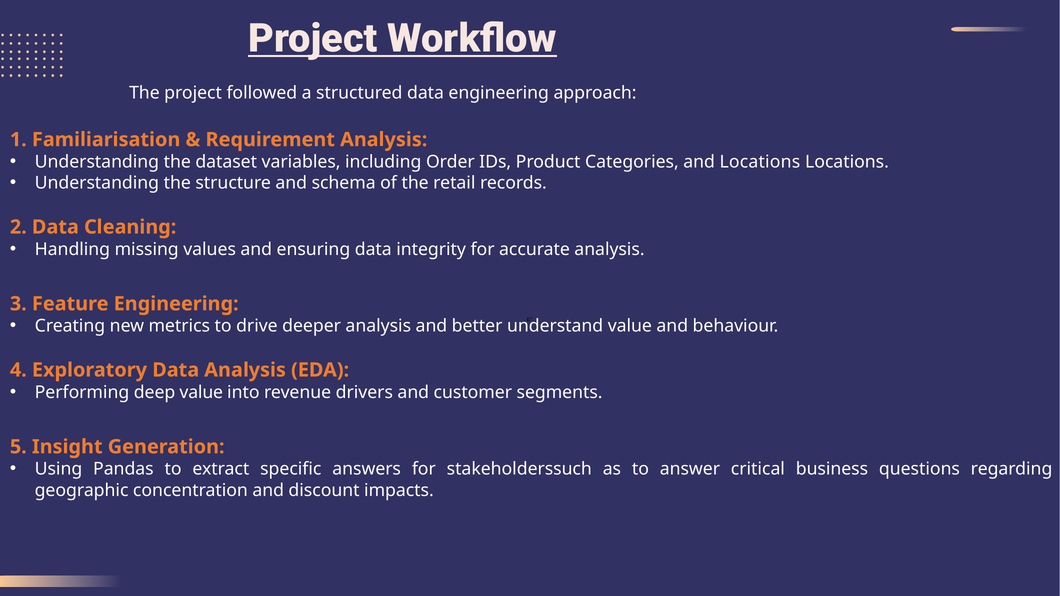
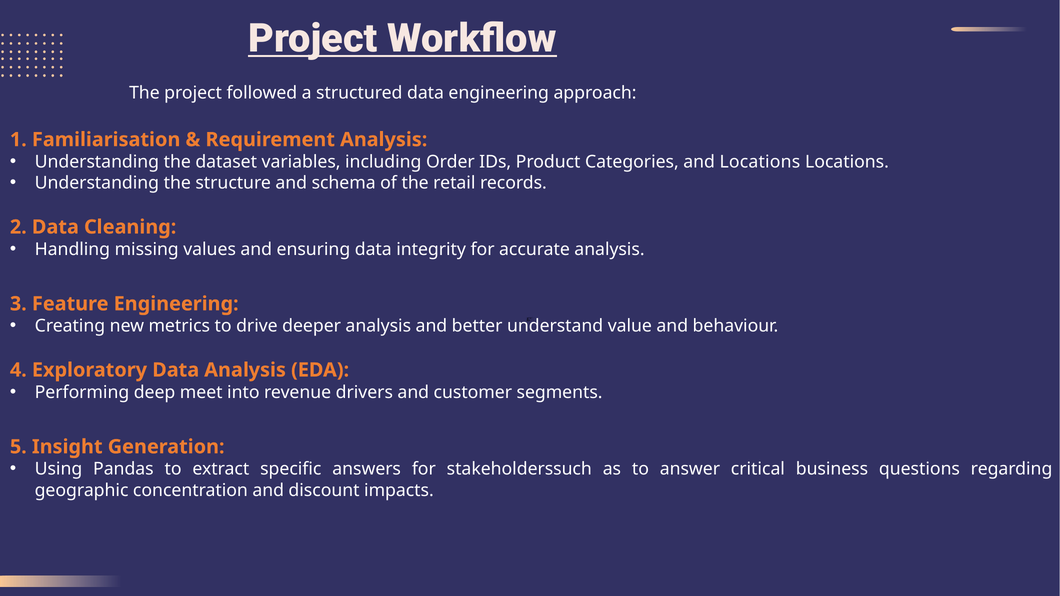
deep value: value -> meet (201, 393)
